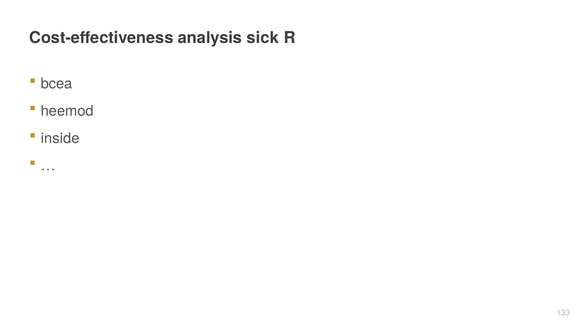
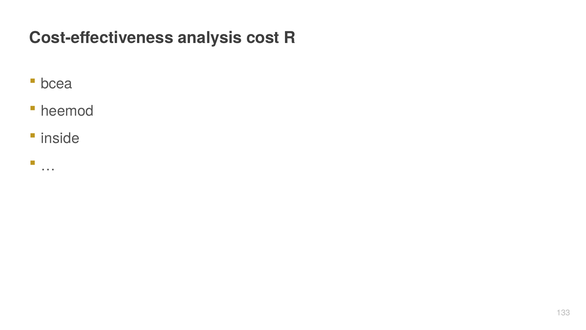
sick: sick -> cost (263, 38)
